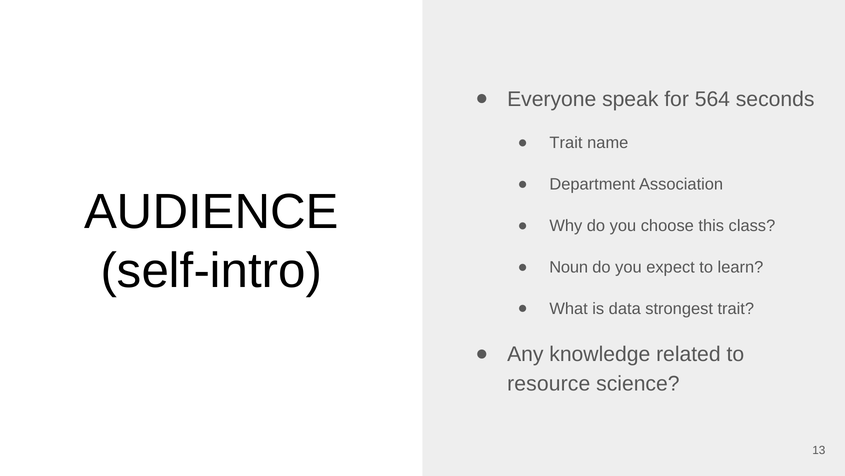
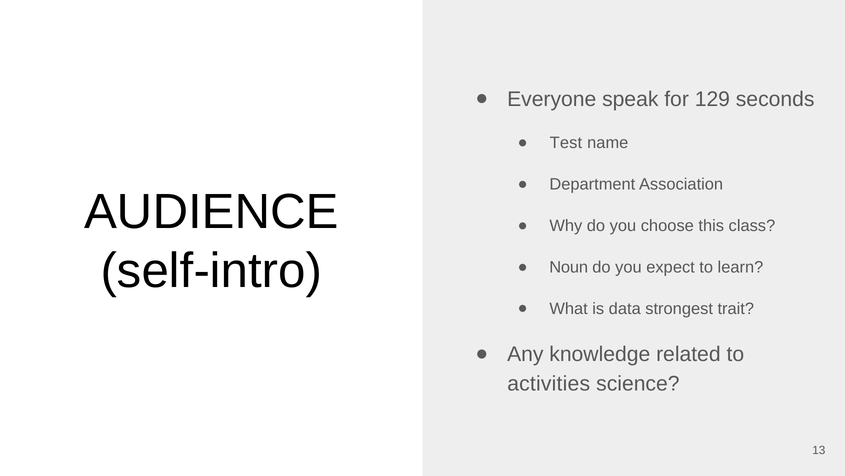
564: 564 -> 129 (712, 99)
Trait: Trait -> Test (566, 143)
resource: resource -> activities (549, 383)
